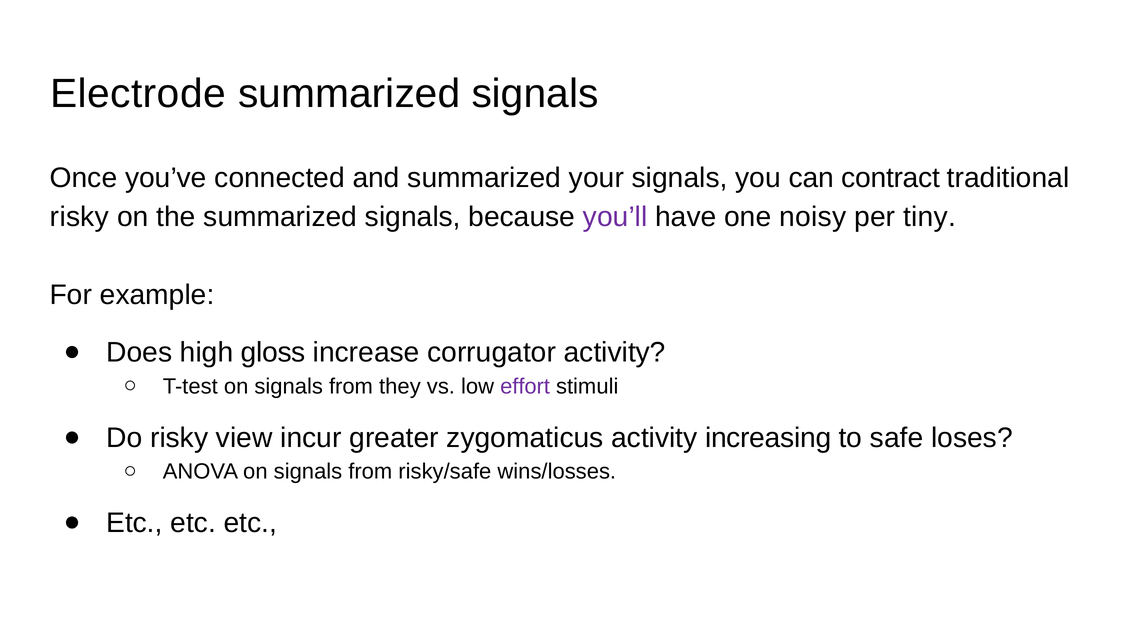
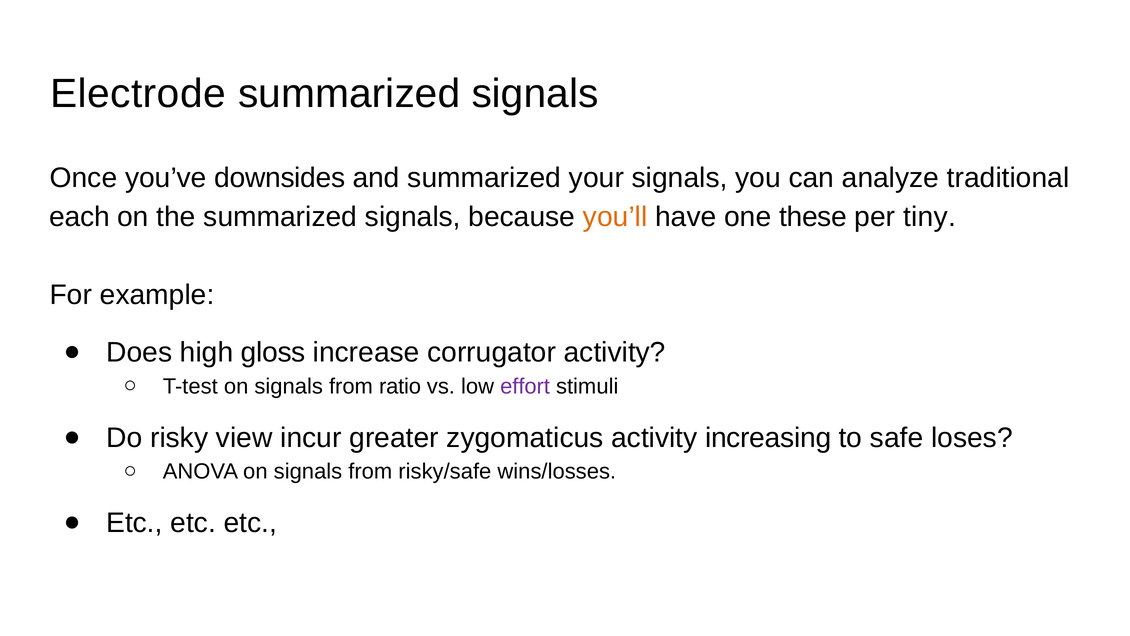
connected: connected -> downsides (280, 178)
contract: contract -> analyze (891, 178)
risky: risky -> each (80, 217)
you’ll colour: purple -> orange (615, 217)
noisy: noisy -> these (813, 217)
they: they -> ratio (400, 386)
